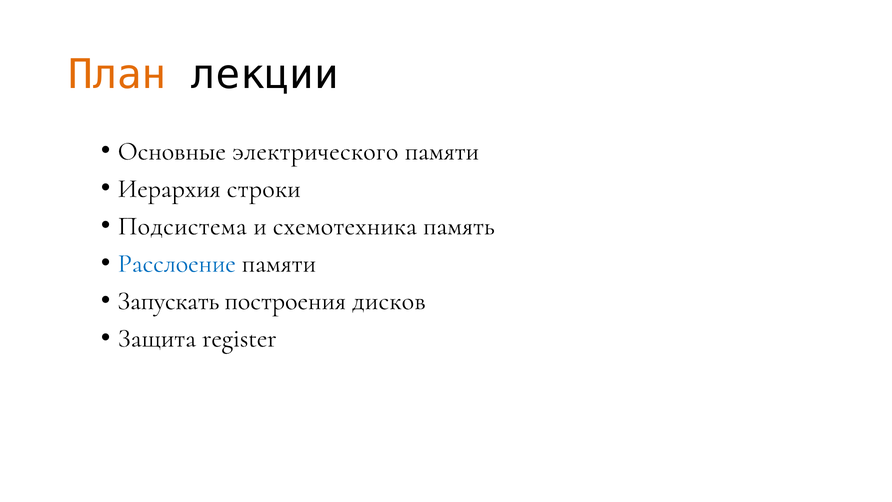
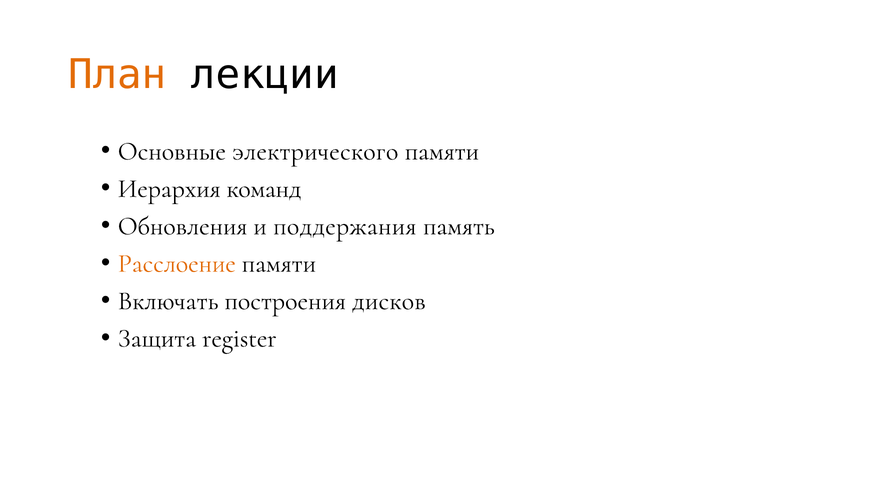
строки: строки -> команд (264, 188)
Подсистема: Подсистема -> Обновления (183, 226)
схемотехника: схемотехника -> поддержания (345, 226)
Расслоение colour: blue -> orange (177, 263)
Запускать: Запускать -> Включать (168, 300)
